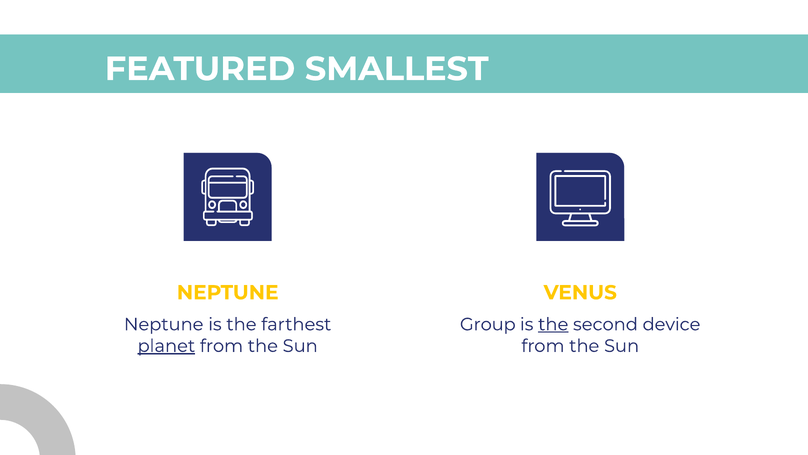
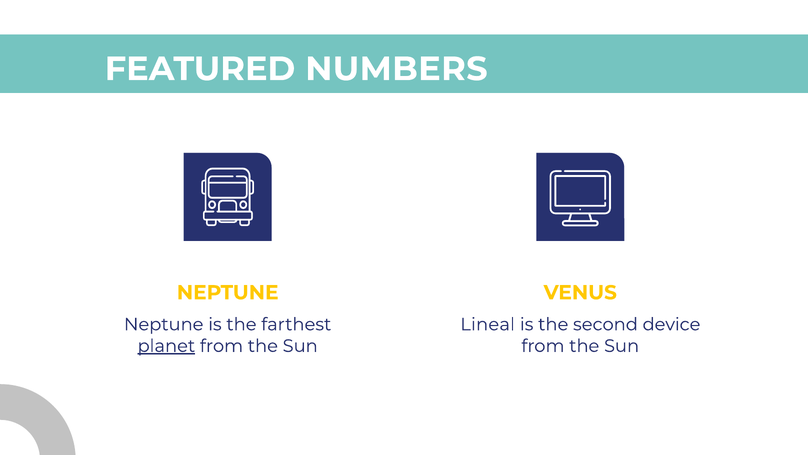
SMALLEST: SMALLEST -> NUMBERS (396, 69)
Group: Group -> Lineal (488, 324)
the underline: present -> none (553, 324)
